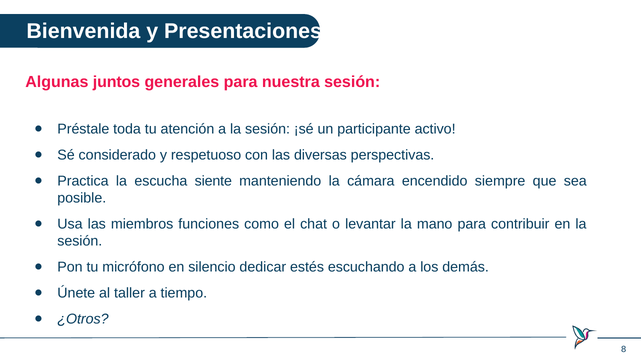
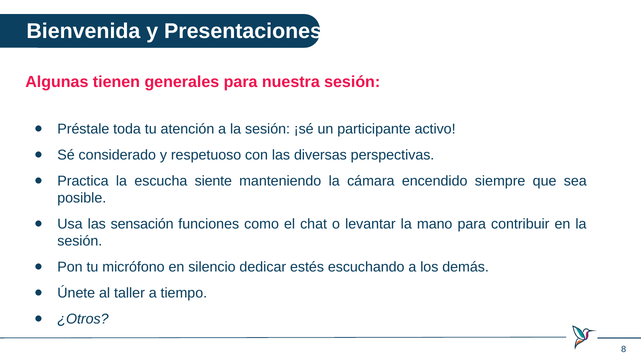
juntos: juntos -> tienen (116, 82)
miembros: miembros -> sensación (142, 224)
